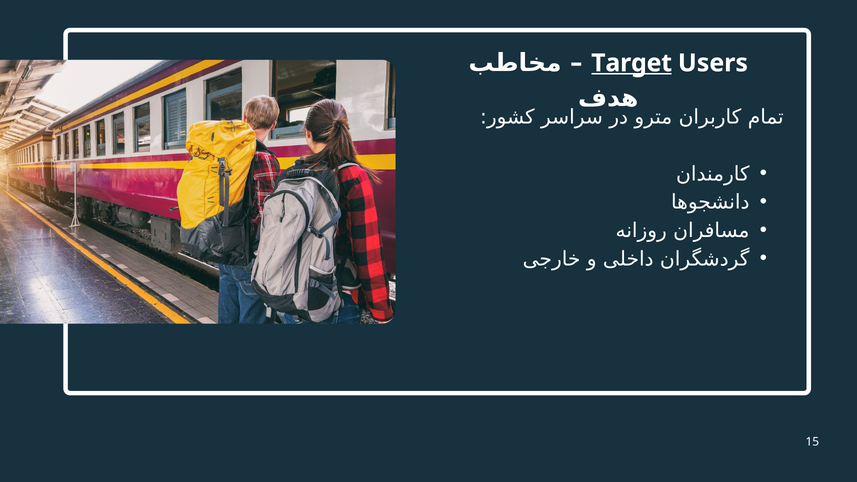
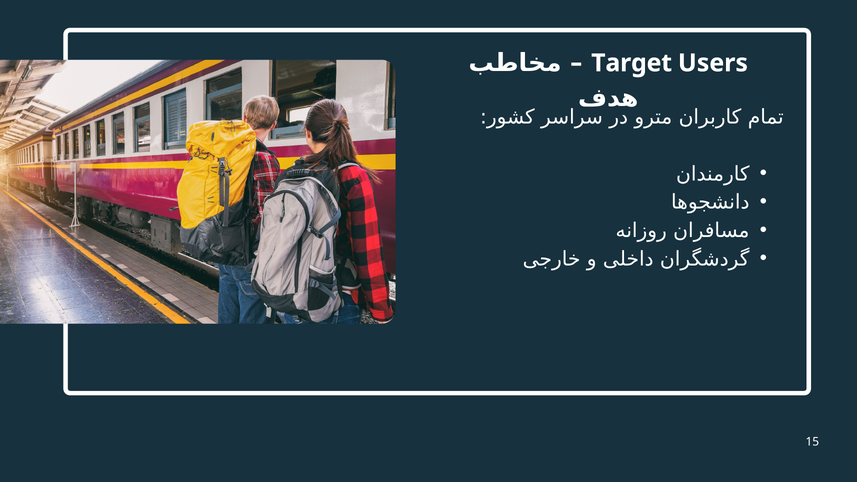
Target underline: present -> none (632, 63)
